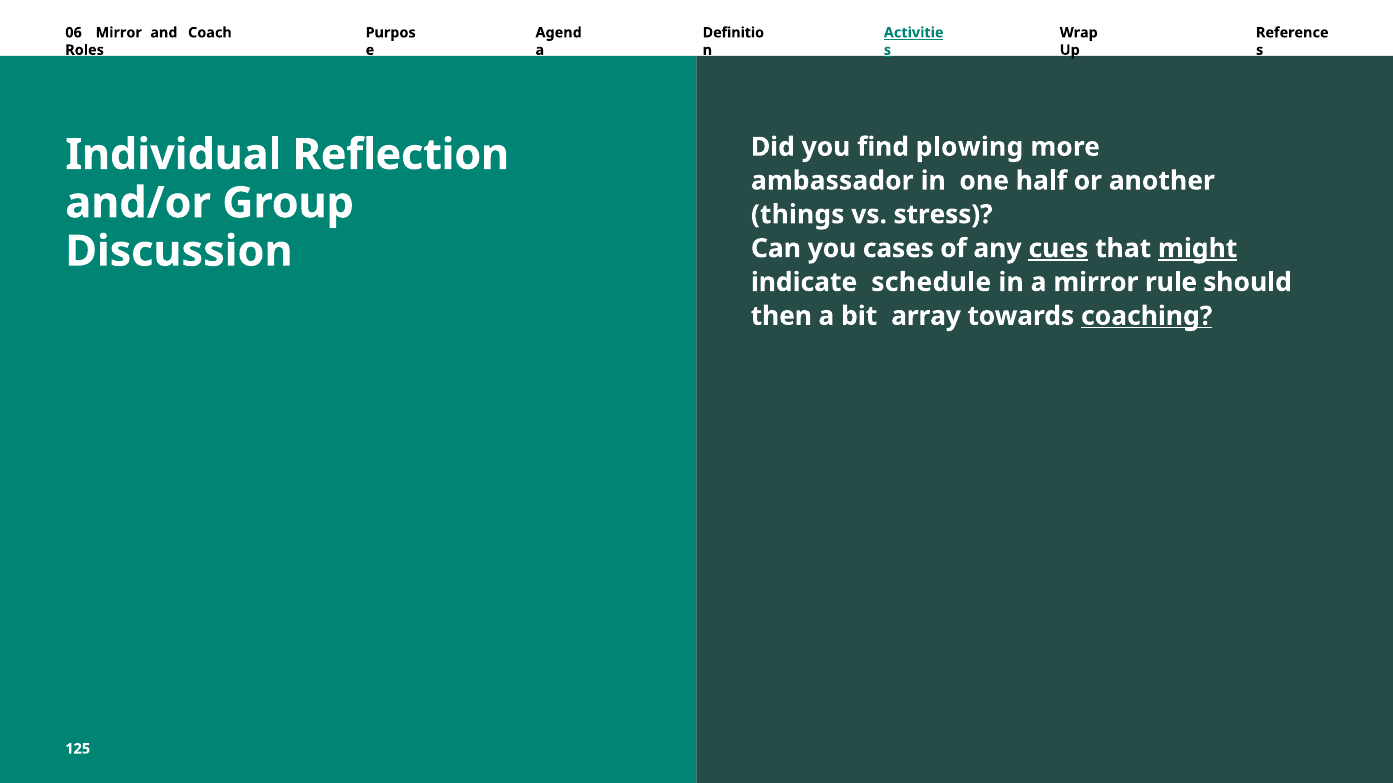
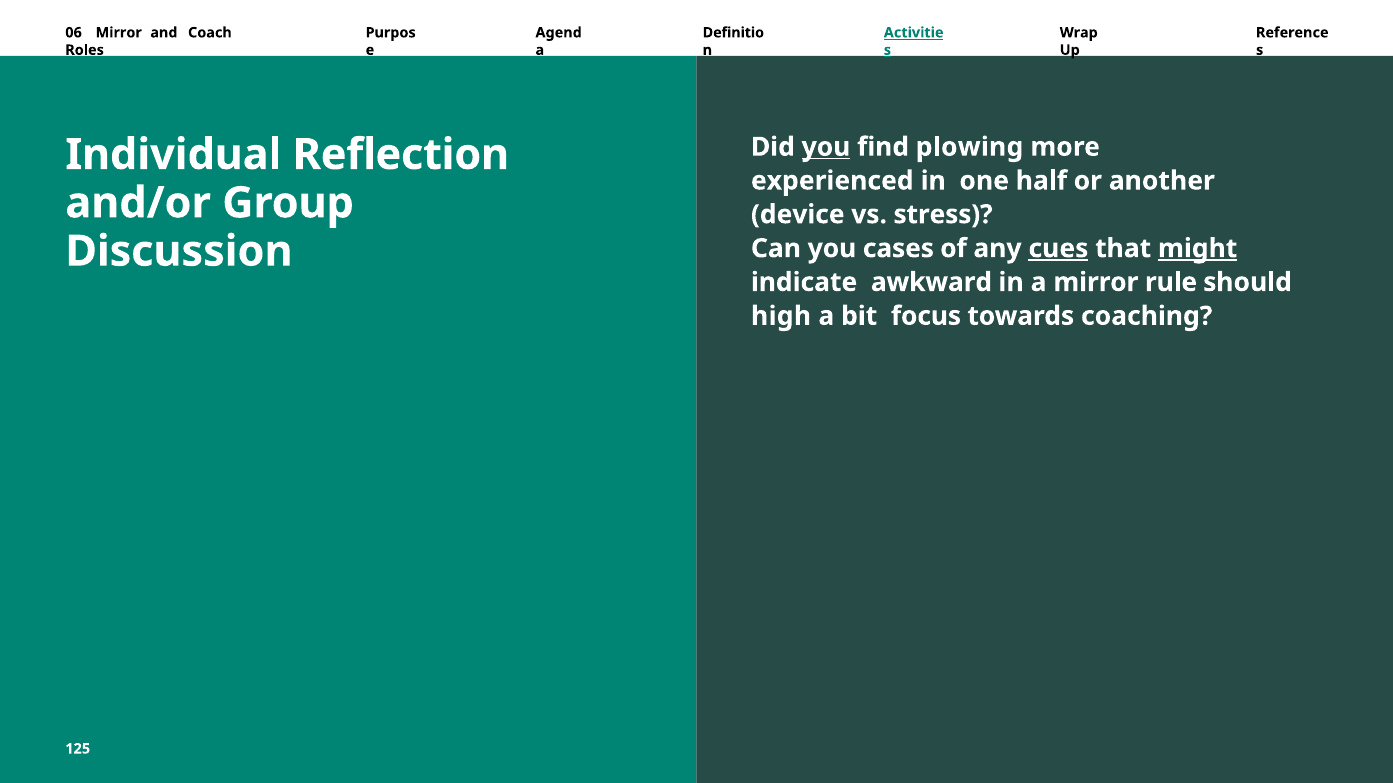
you underline: none -> present (826, 147)
ambassador: ambassador -> experienced (832, 181)
things: things -> device (798, 215)
schedule: schedule -> awkward (931, 282)
then: then -> high (781, 316)
array: array -> focus (926, 316)
coaching underline: present -> none (1147, 316)
